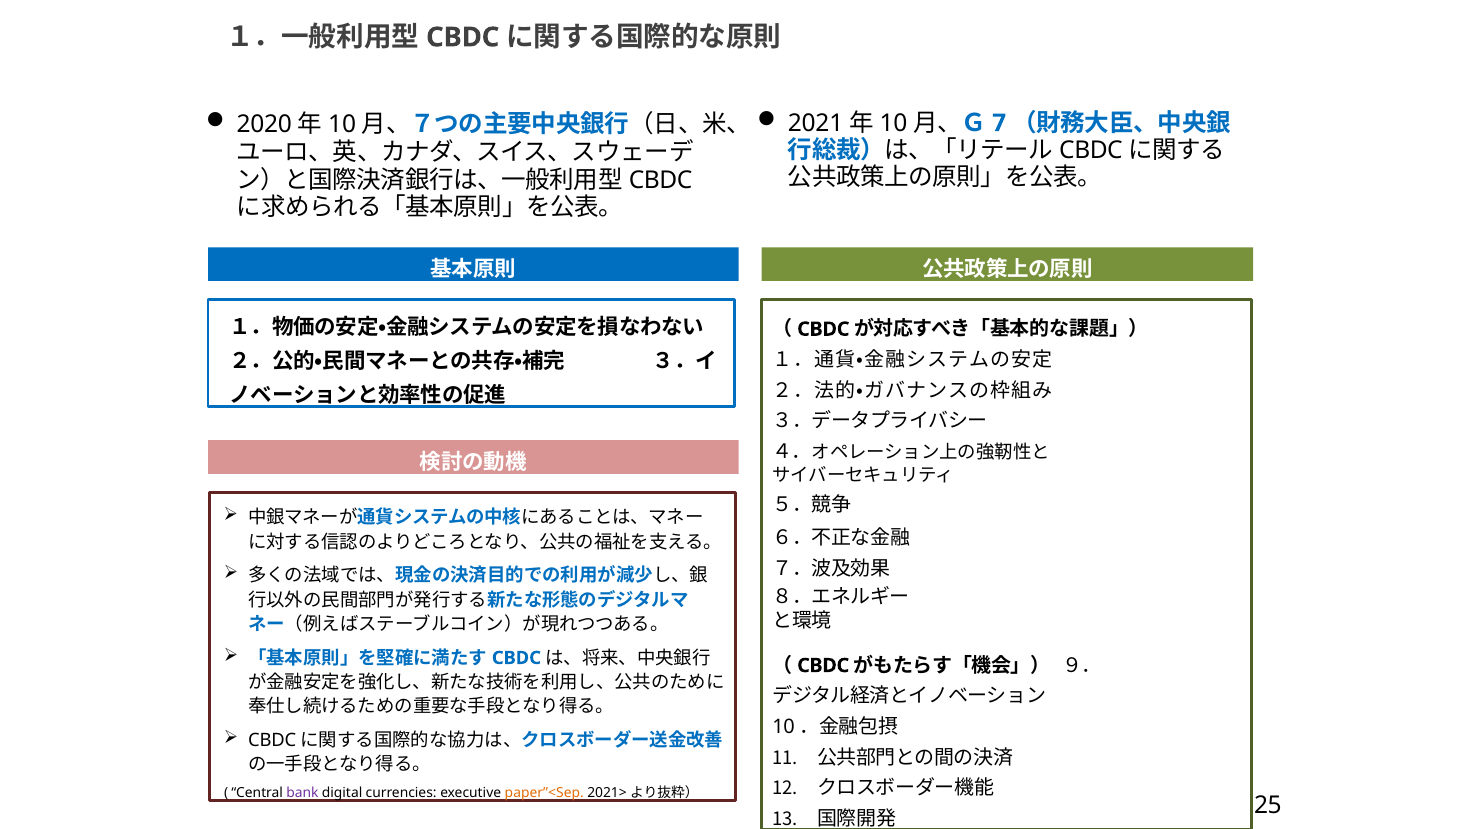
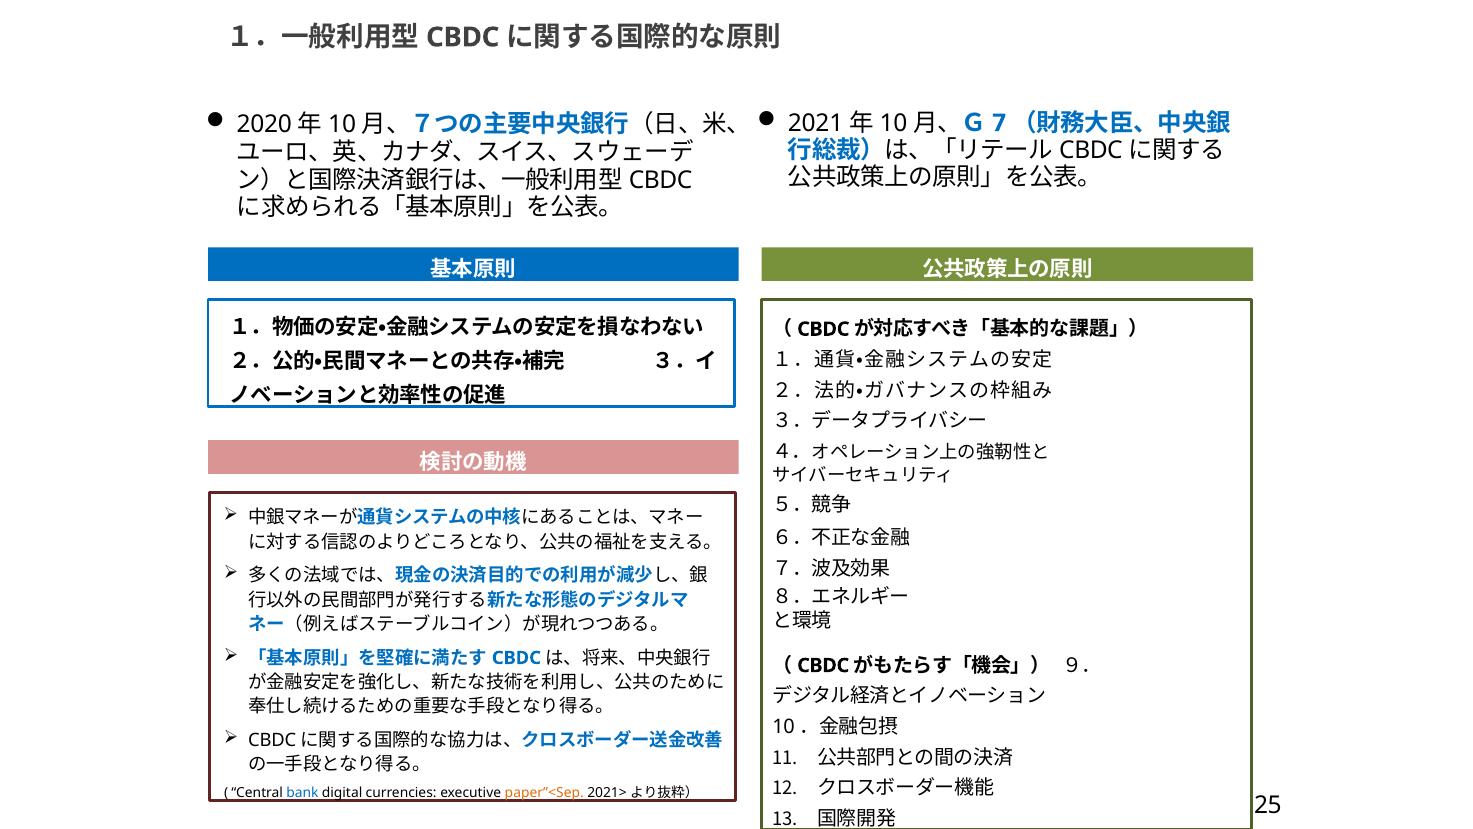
bank colour: purple -> blue (302, 793)
